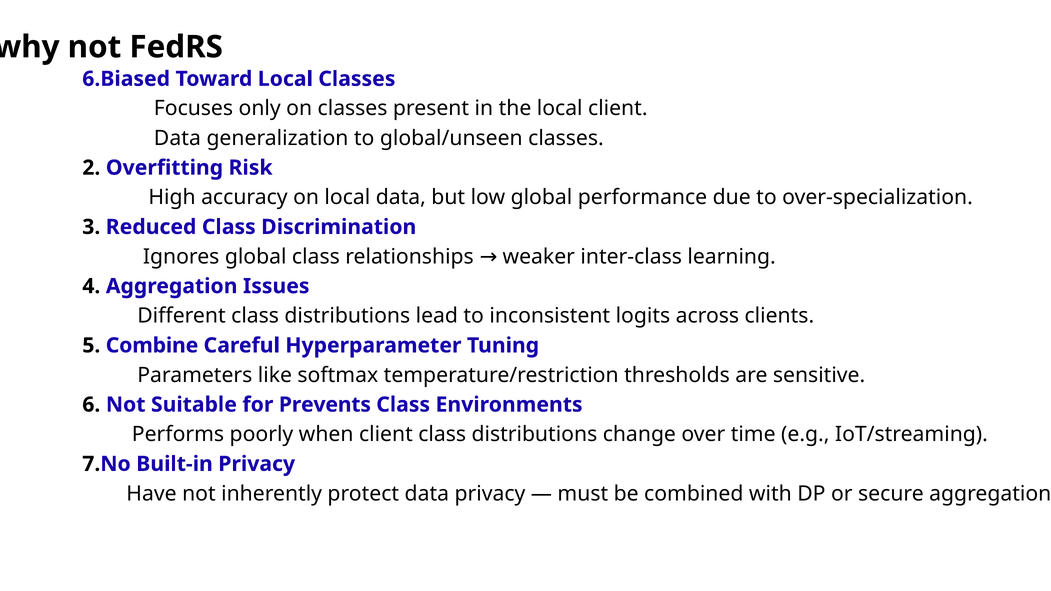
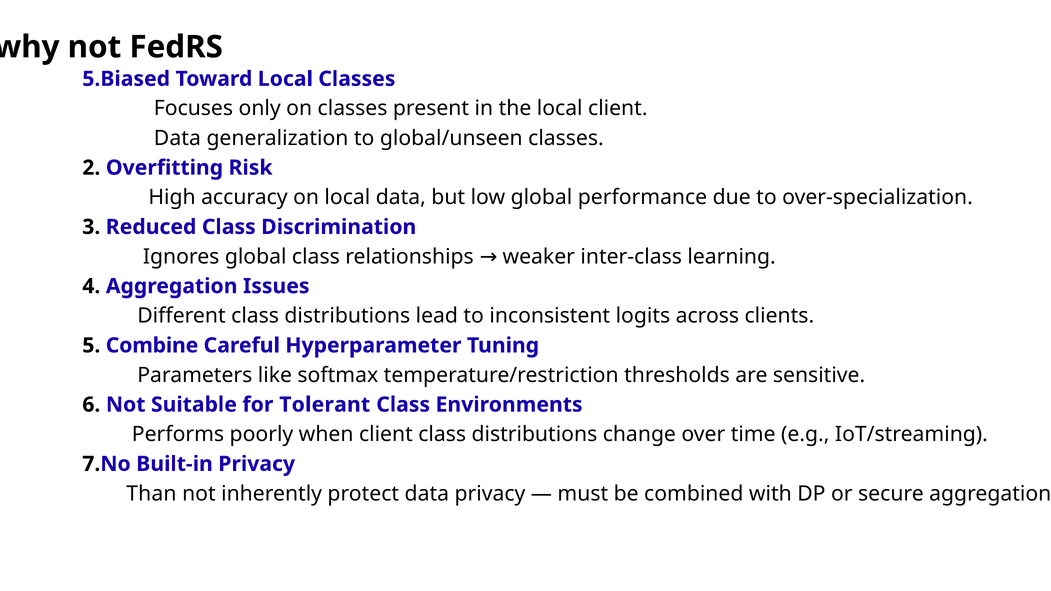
6.Biased: 6.Biased -> 5.Biased (126, 79)
Prevents: Prevents -> Tolerant (325, 405)
Have: Have -> Than (151, 494)
